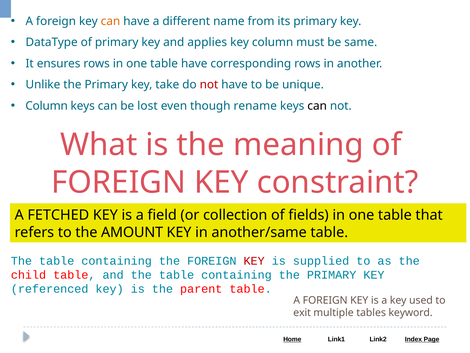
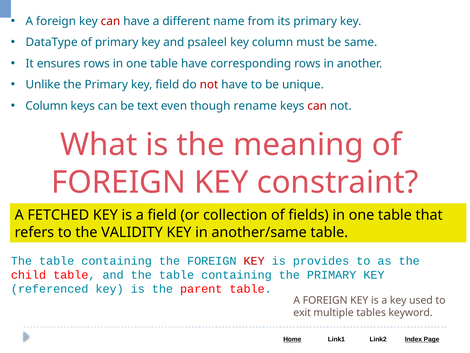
can colour: orange -> red (110, 21)
applies: applies -> psaleel (207, 42)
key take: take -> field (167, 85)
lost: lost -> text (148, 106)
can colour: black -> red (317, 106)
AMOUNT: AMOUNT -> VALIDITY (132, 232)
supplied: supplied -> provides (321, 260)
